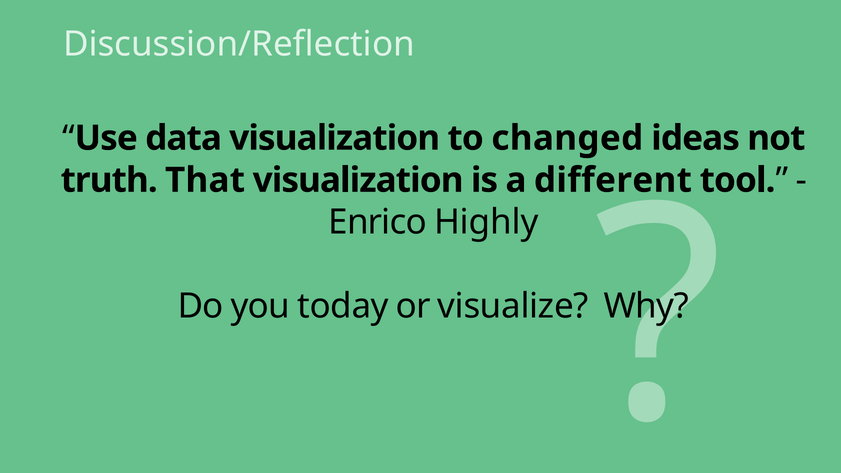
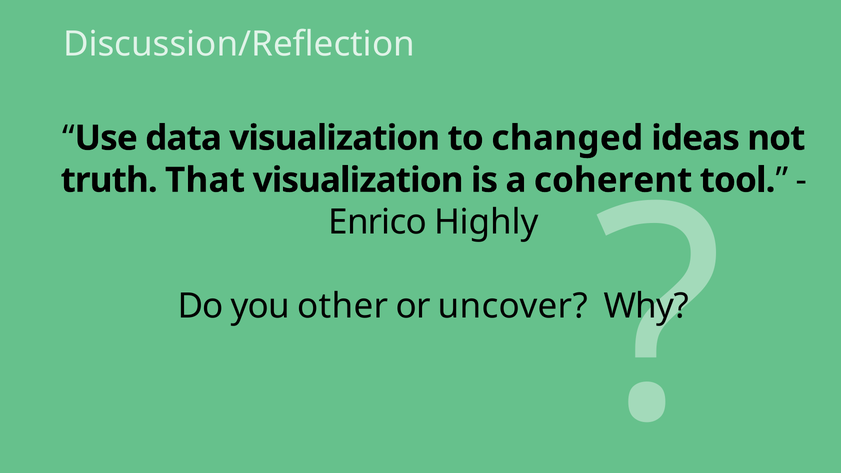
different: different -> coherent (613, 180)
today: today -> other (343, 306)
visualize: visualize -> uncover (513, 306)
